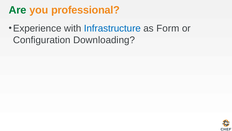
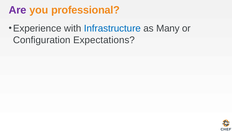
Are colour: green -> purple (18, 10)
Form: Form -> Many (168, 28)
Downloading: Downloading -> Expectations (104, 40)
